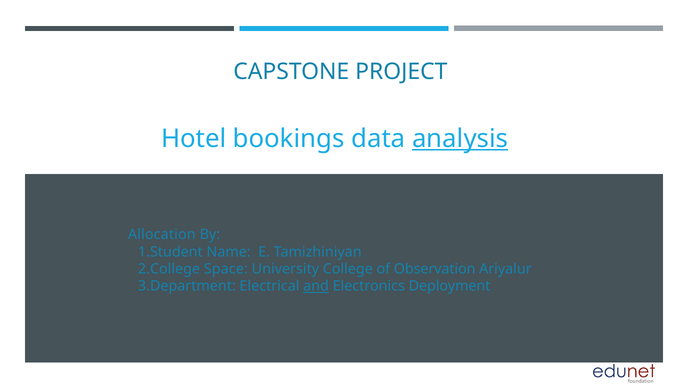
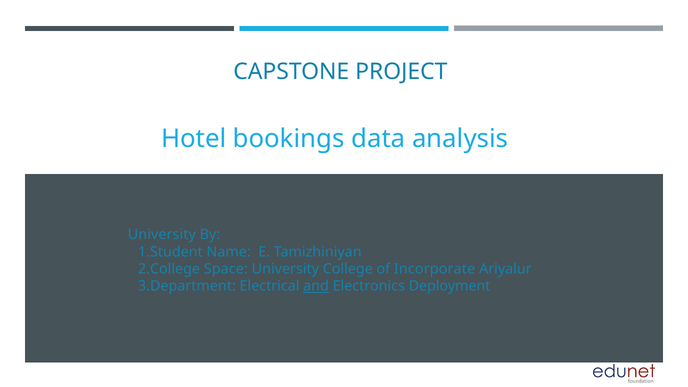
analysis underline: present -> none (460, 139)
Allocation: Allocation -> University (162, 235)
Observation: Observation -> Incorporate (435, 269)
